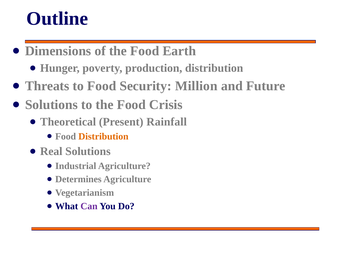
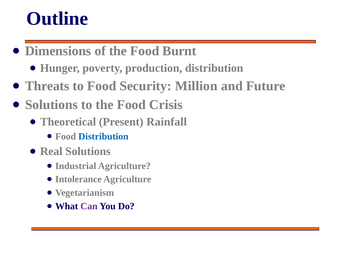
Earth: Earth -> Burnt (179, 51)
Distribution colour: orange -> blue (103, 136)
Determines: Determines -> Intolerance (78, 179)
